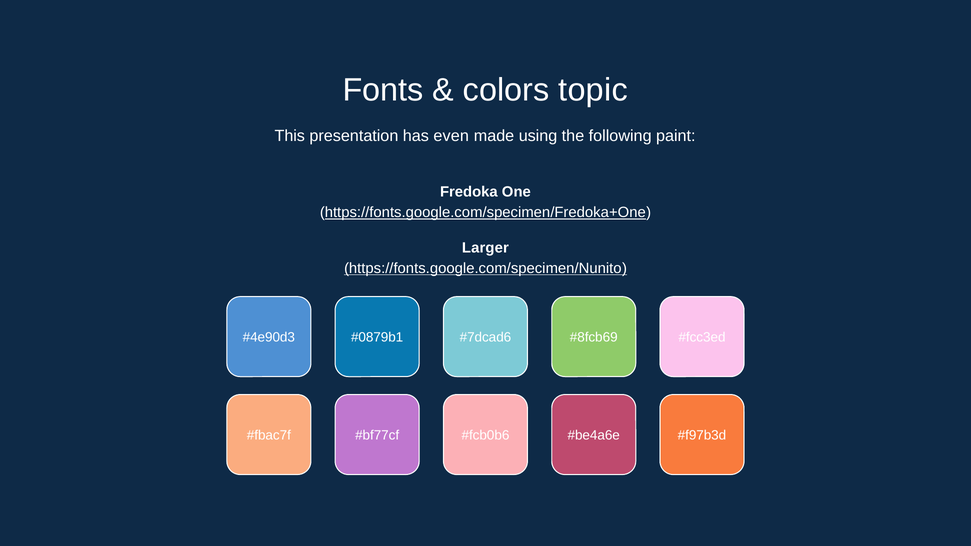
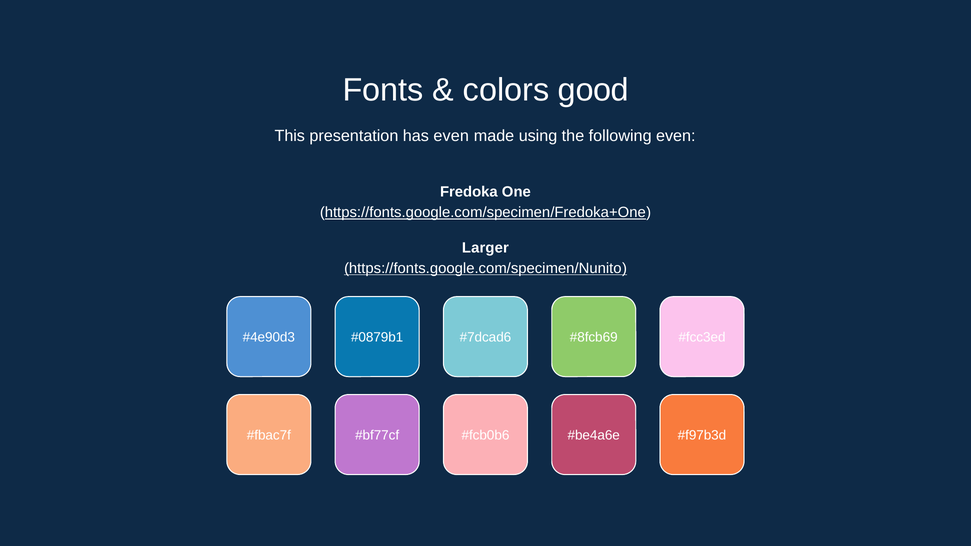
topic: topic -> good (593, 90)
following paint: paint -> even (676, 136)
